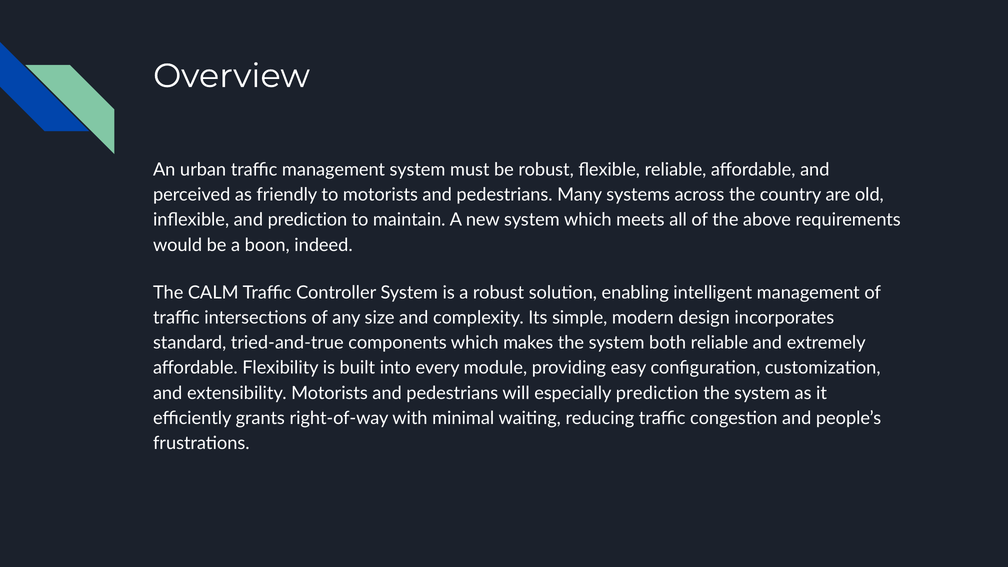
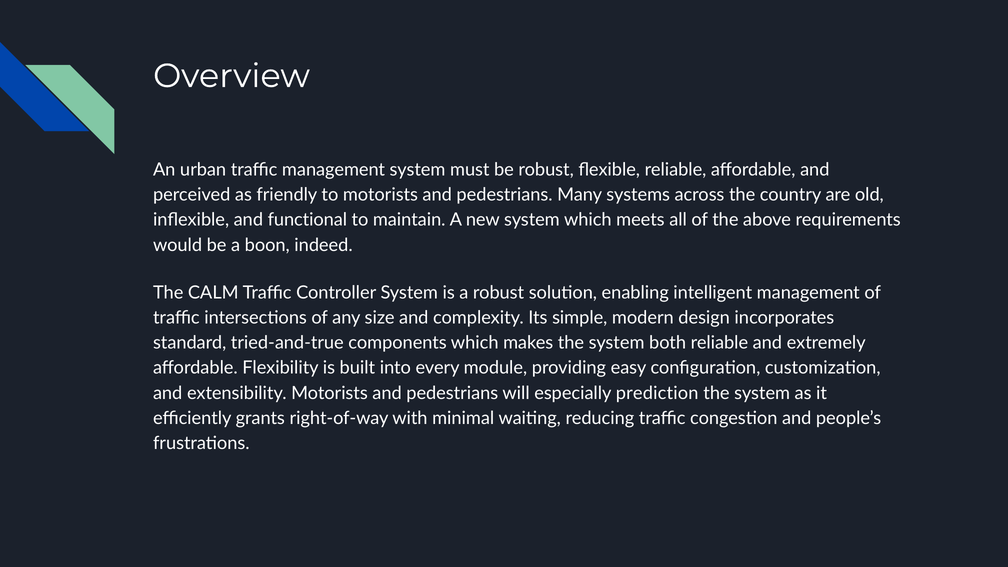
and prediction: prediction -> functional (307, 220)
